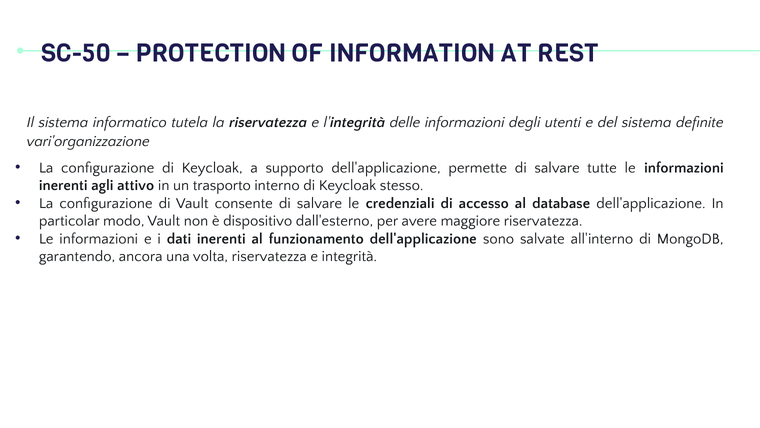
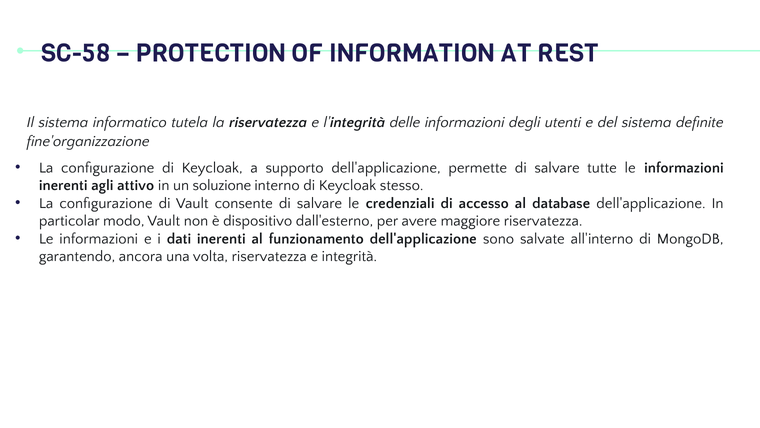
SC-50: SC-50 -> SC-58 (76, 53)
vari'organizzazione: vari'organizzazione -> fine'organizzazione (88, 141)
trasporto: trasporto -> soluzione (222, 185)
